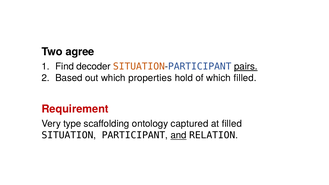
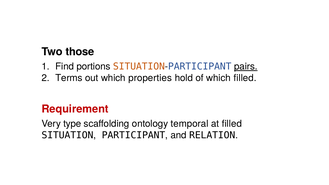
agree: agree -> those (80, 52)
decoder: decoder -> portions (93, 67)
Based: Based -> Terms (69, 78)
captured: captured -> temporal (190, 124)
and underline: present -> none (179, 135)
